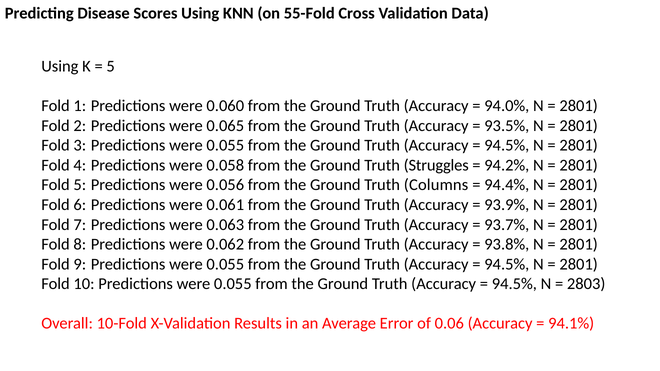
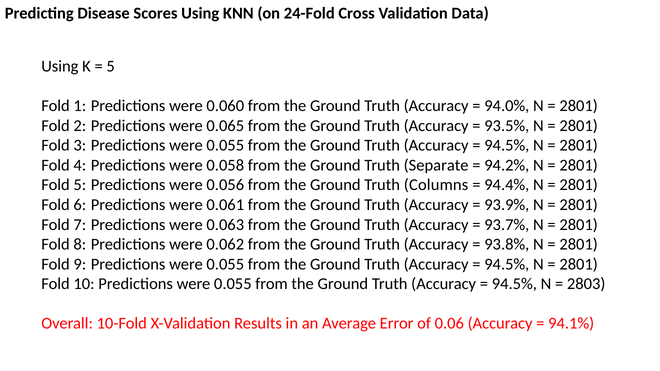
55-Fold: 55-Fold -> 24-Fold (309, 13)
Struggles: Struggles -> Separate (436, 165)
